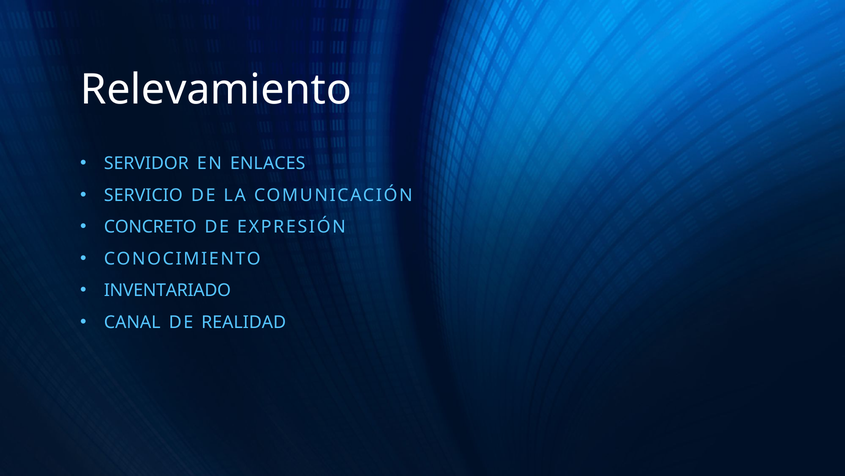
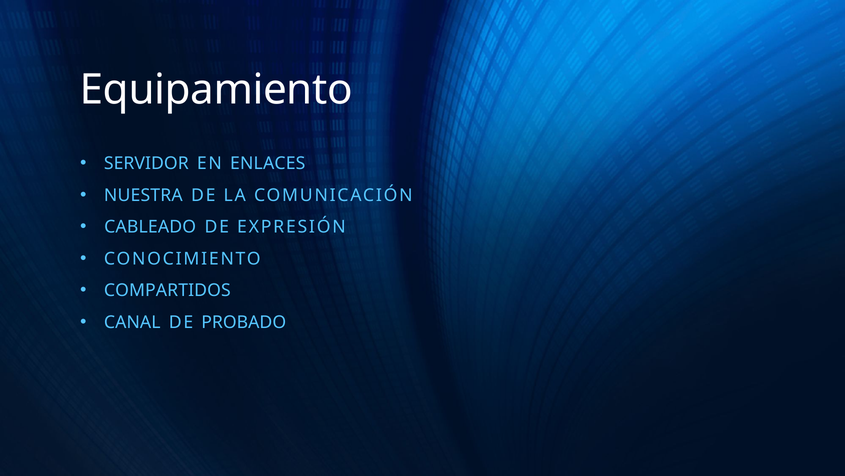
Relevamiento: Relevamiento -> Equipamiento (216, 90)
SERVICIO: SERVICIO -> NUESTRA (143, 195)
CONCRETO: CONCRETO -> CABLEADO (150, 227)
INVENTARIADO: INVENTARIADO -> COMPARTIDOS (167, 290)
REALIDAD: REALIDAD -> PROBADO (244, 322)
